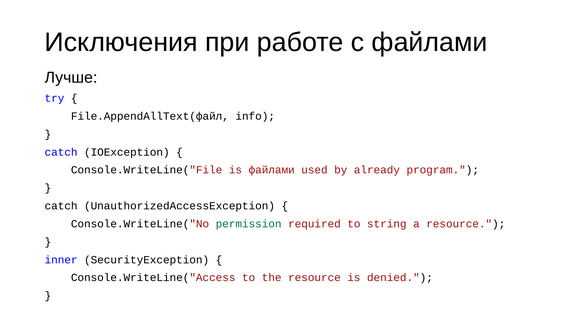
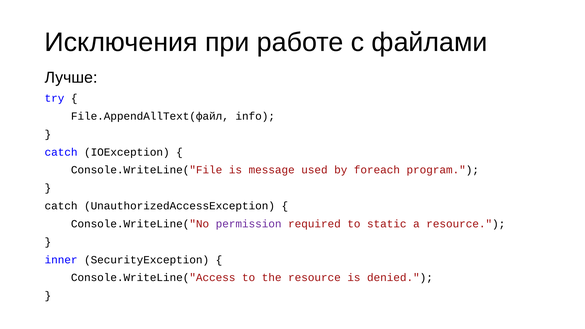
is файлами: файлами -> message (272, 170)
already: already -> foreach (377, 170)
permission colour: green -> purple (249, 224)
string: string -> static (387, 224)
